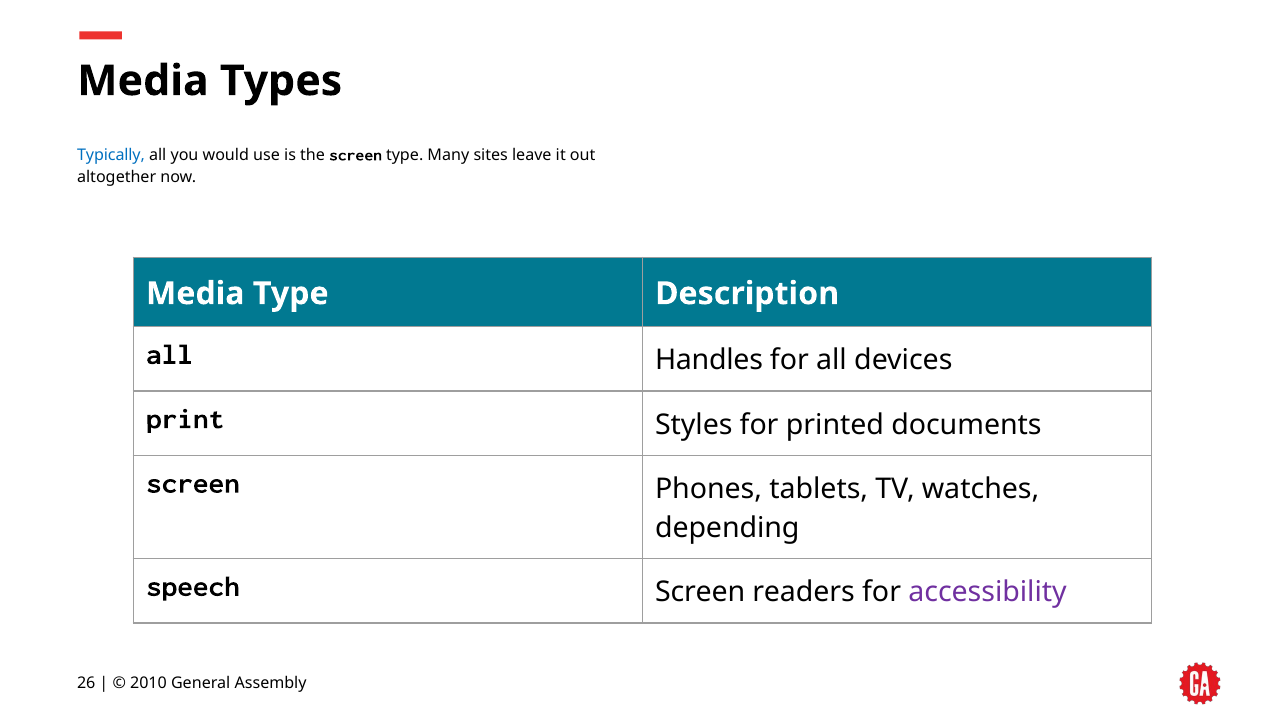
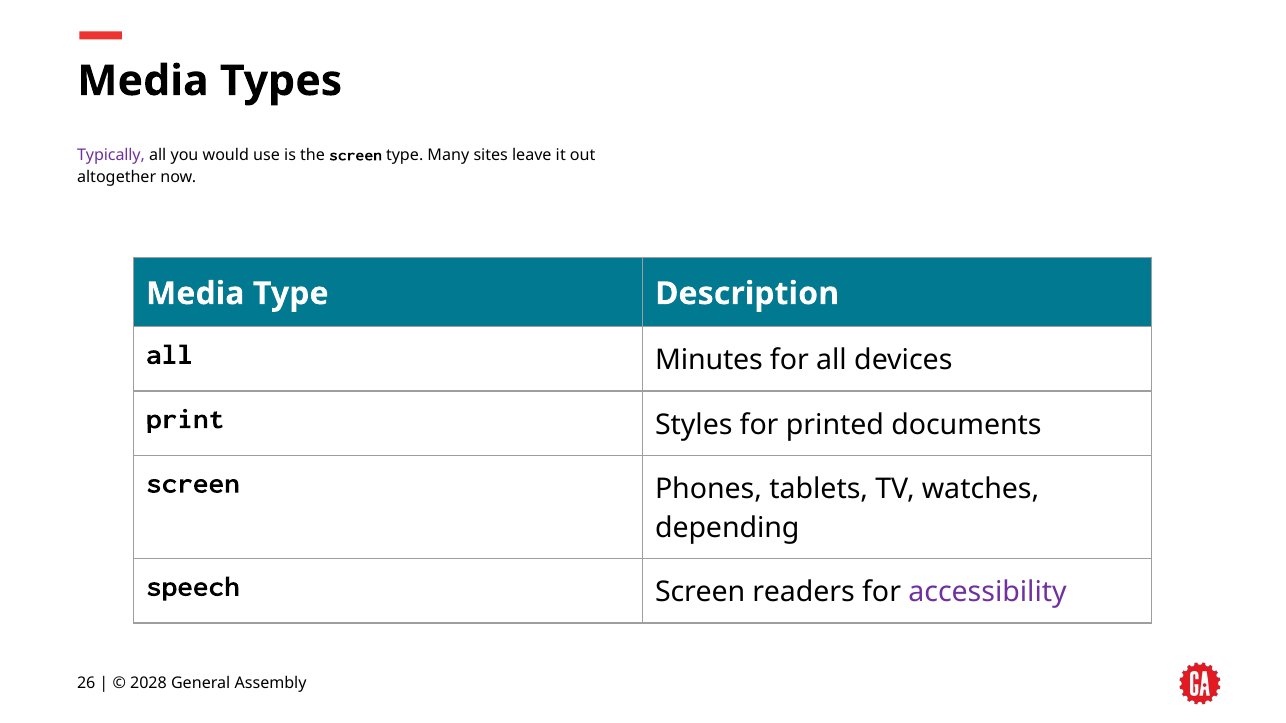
Typically colour: blue -> purple (111, 155)
Handles: Handles -> Minutes (709, 361)
2010: 2010 -> 2028 (148, 683)
